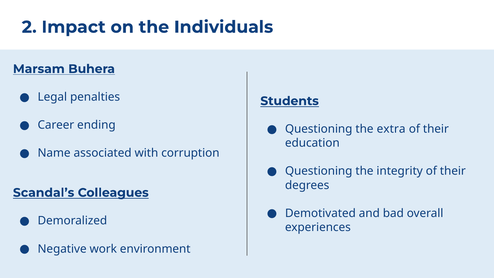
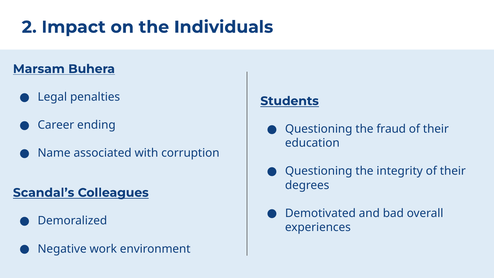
extra: extra -> fraud (391, 129)
